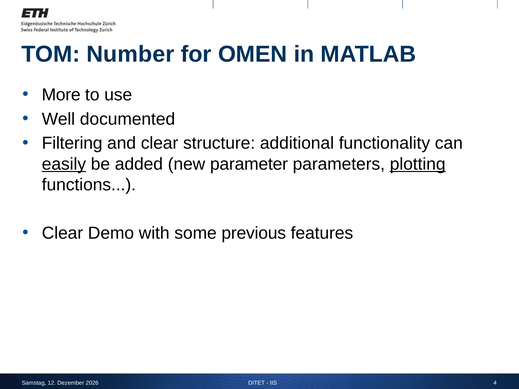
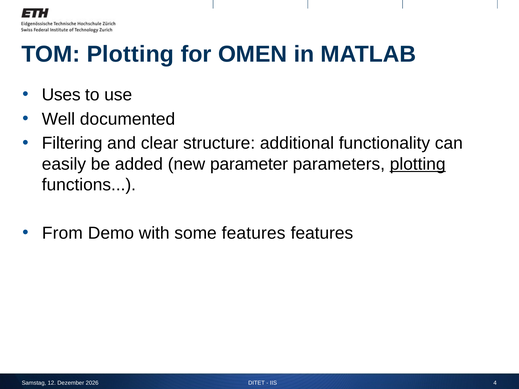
TOM Number: Number -> Plotting (130, 54)
More: More -> Uses (61, 95)
easily underline: present -> none (64, 164)
Clear: Clear -> From (62, 233)
some previous: previous -> features (254, 233)
